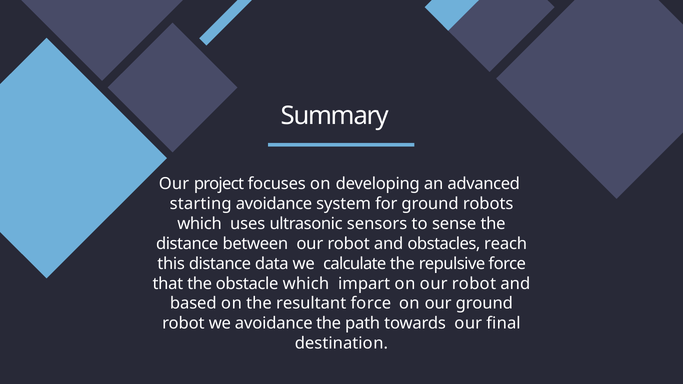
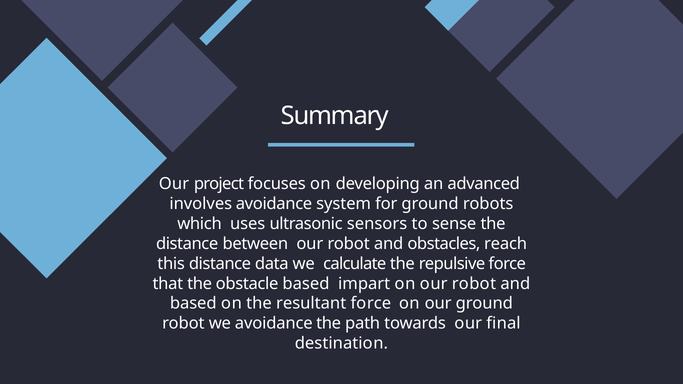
starting: starting -> involves (201, 204)
obstacle which: which -> based (306, 284)
